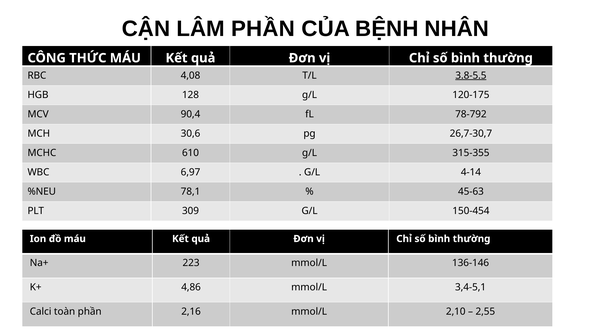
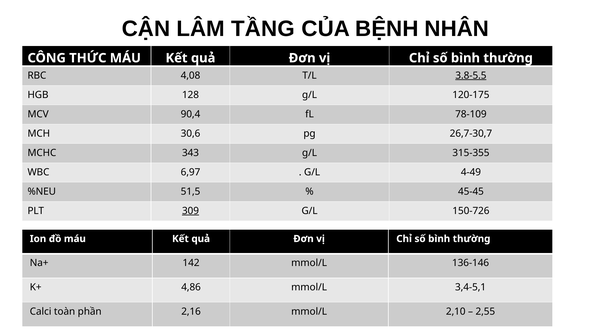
LÂM PHẦN: PHẦN -> TẦNG (263, 29)
78-792: 78-792 -> 78-109 (471, 114)
610: 610 -> 343 (190, 153)
4-14: 4-14 -> 4-49 (471, 172)
78,1: 78,1 -> 51,5 (191, 191)
45-63: 45-63 -> 45-45 (471, 191)
309 underline: none -> present (190, 211)
150-454: 150-454 -> 150-726 (471, 211)
223: 223 -> 142 (191, 263)
